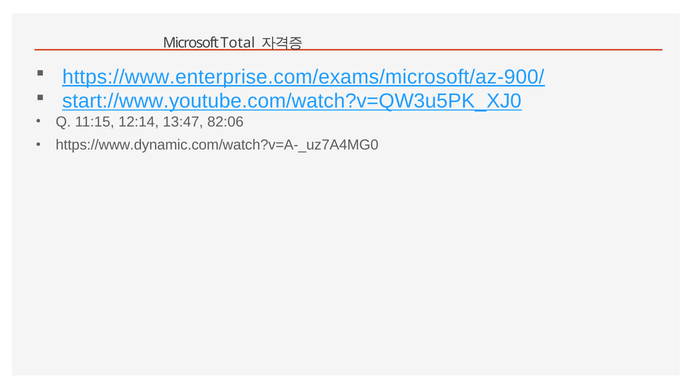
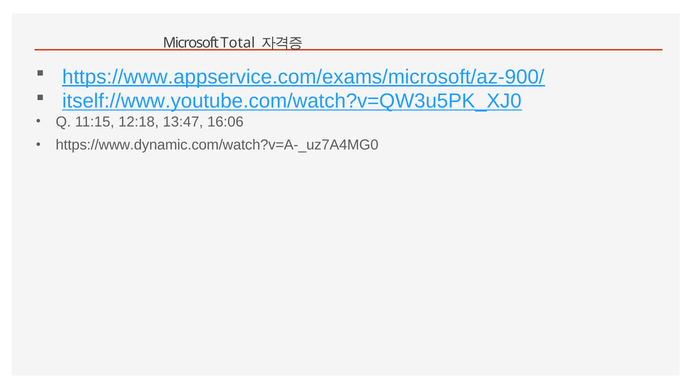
https://www.enterprise.com/exams/microsoft/az-900/: https://www.enterprise.com/exams/microsoft/az-900/ -> https://www.appservice.com/exams/microsoft/az-900/ (303, 77)
start://www.youtube.com/watch?v=QW3u5PK_XJ0: start://www.youtube.com/watch?v=QW3u5PK_XJ0 -> itself://www.youtube.com/watch?v=QW3u5PK_XJ0 (292, 101)
12:14: 12:14 -> 12:18 (139, 122)
82:06: 82:06 -> 16:06 (225, 122)
